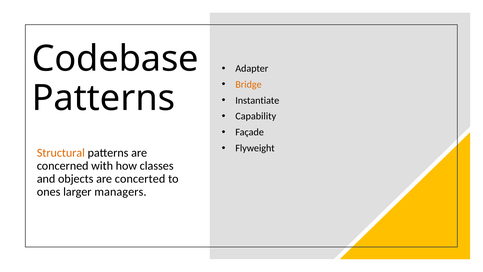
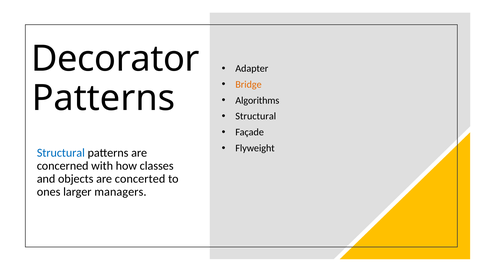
Codebase: Codebase -> Decorator (115, 59)
Instantiate: Instantiate -> Algorithms (257, 100)
Capability: Capability -> Structural (256, 116)
Structural colour: orange -> blue (61, 153)
